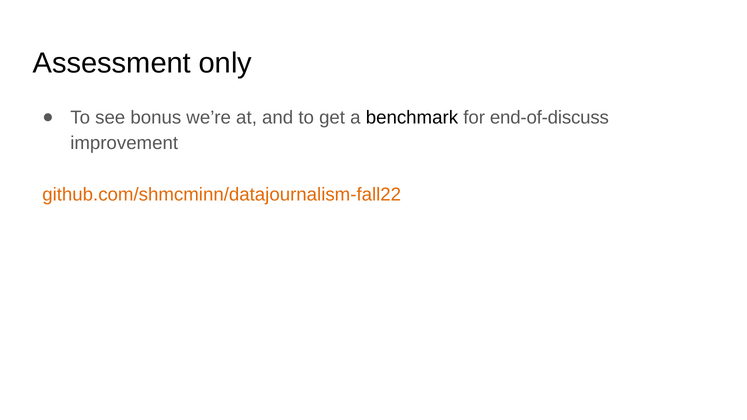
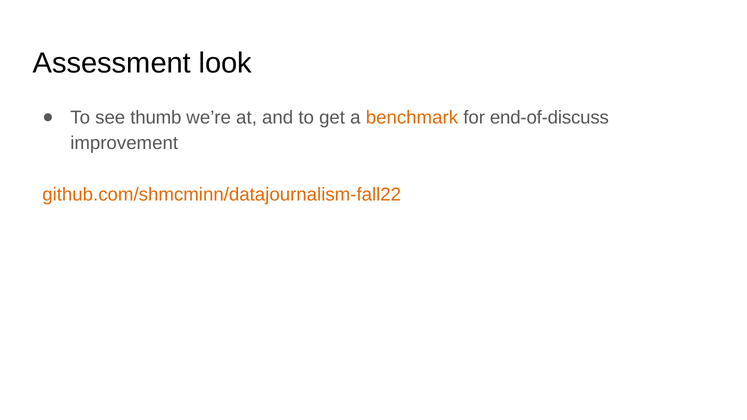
only: only -> look (225, 63)
bonus: bonus -> thumb (156, 117)
benchmark colour: black -> orange (412, 117)
